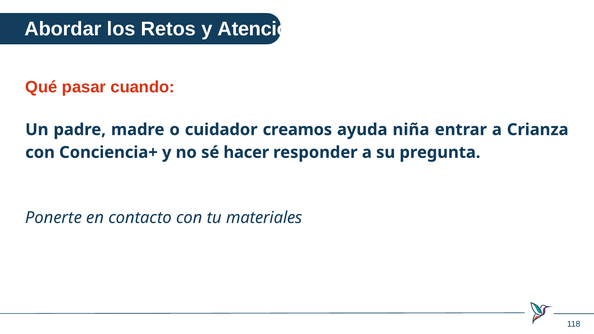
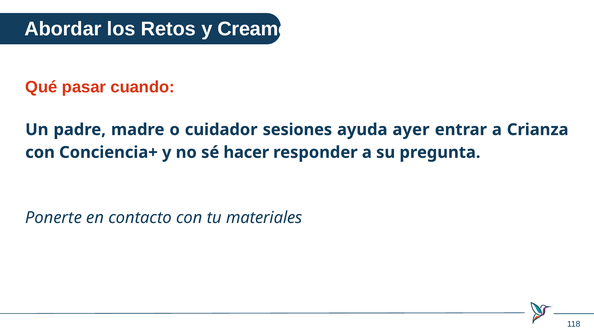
Atención: Atención -> Creamos (259, 29)
creamos: creamos -> sesiones (297, 130)
niña: niña -> ayer (411, 130)
